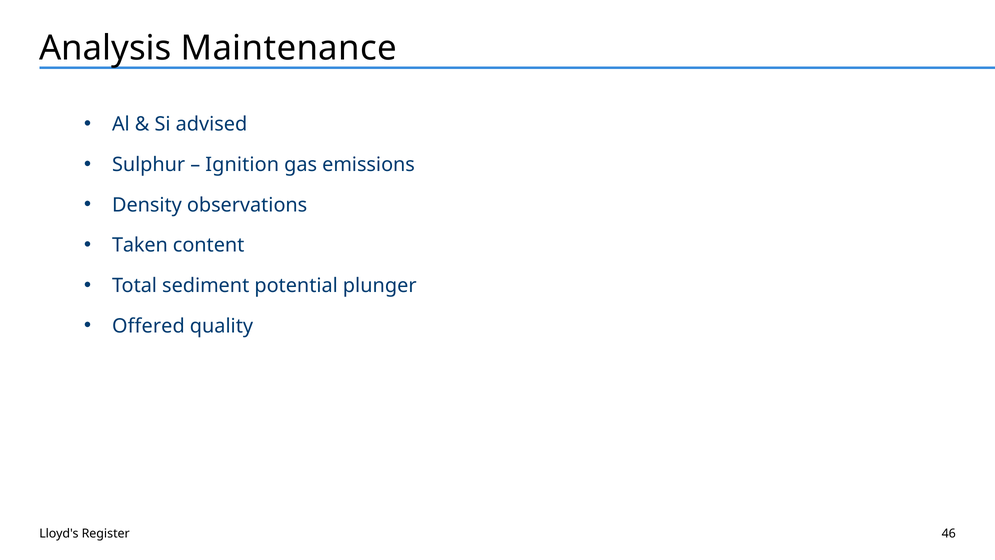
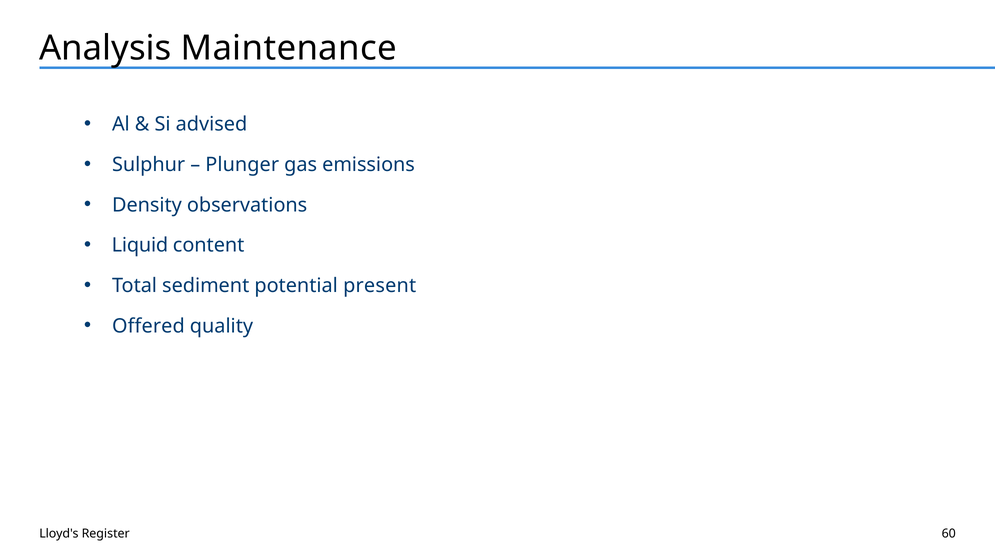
Ignition: Ignition -> Plunger (242, 165)
Taken: Taken -> Liquid (140, 245)
plunger: plunger -> present (380, 285)
46: 46 -> 60 (949, 534)
